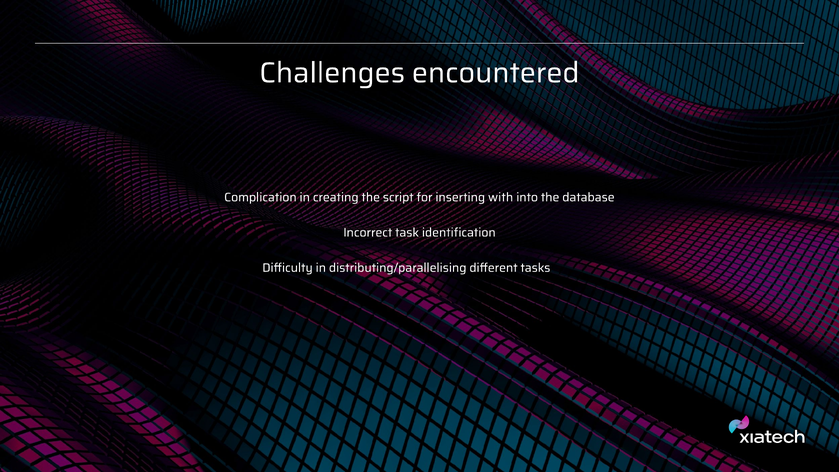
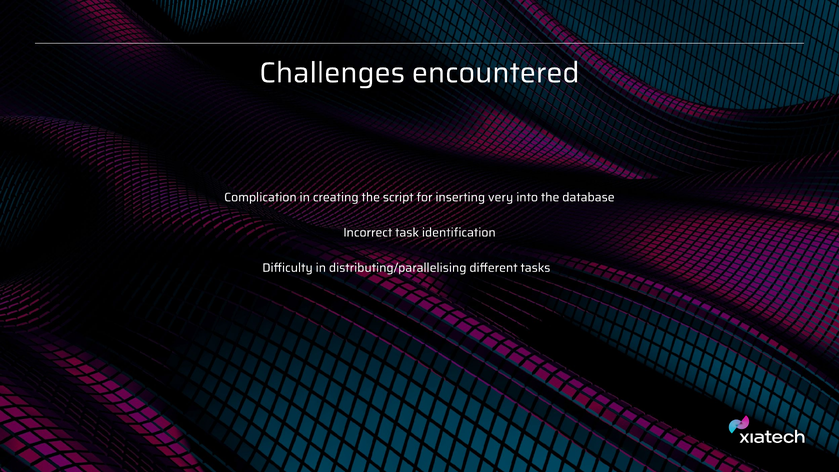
with: with -> very (501, 197)
